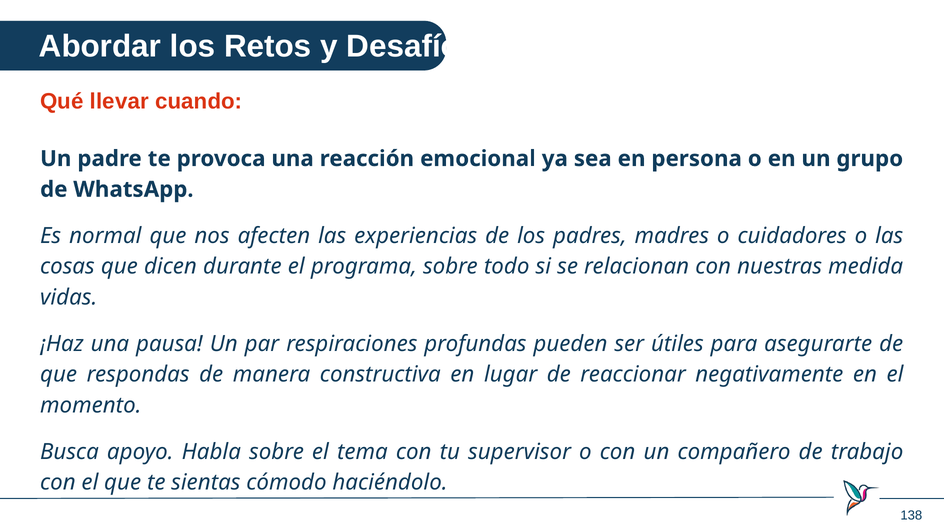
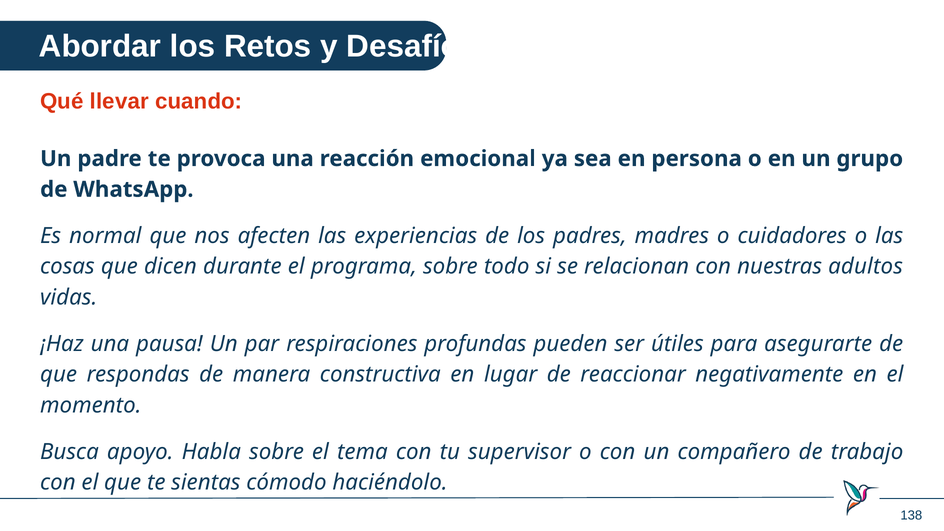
medida: medida -> adultos (866, 267)
